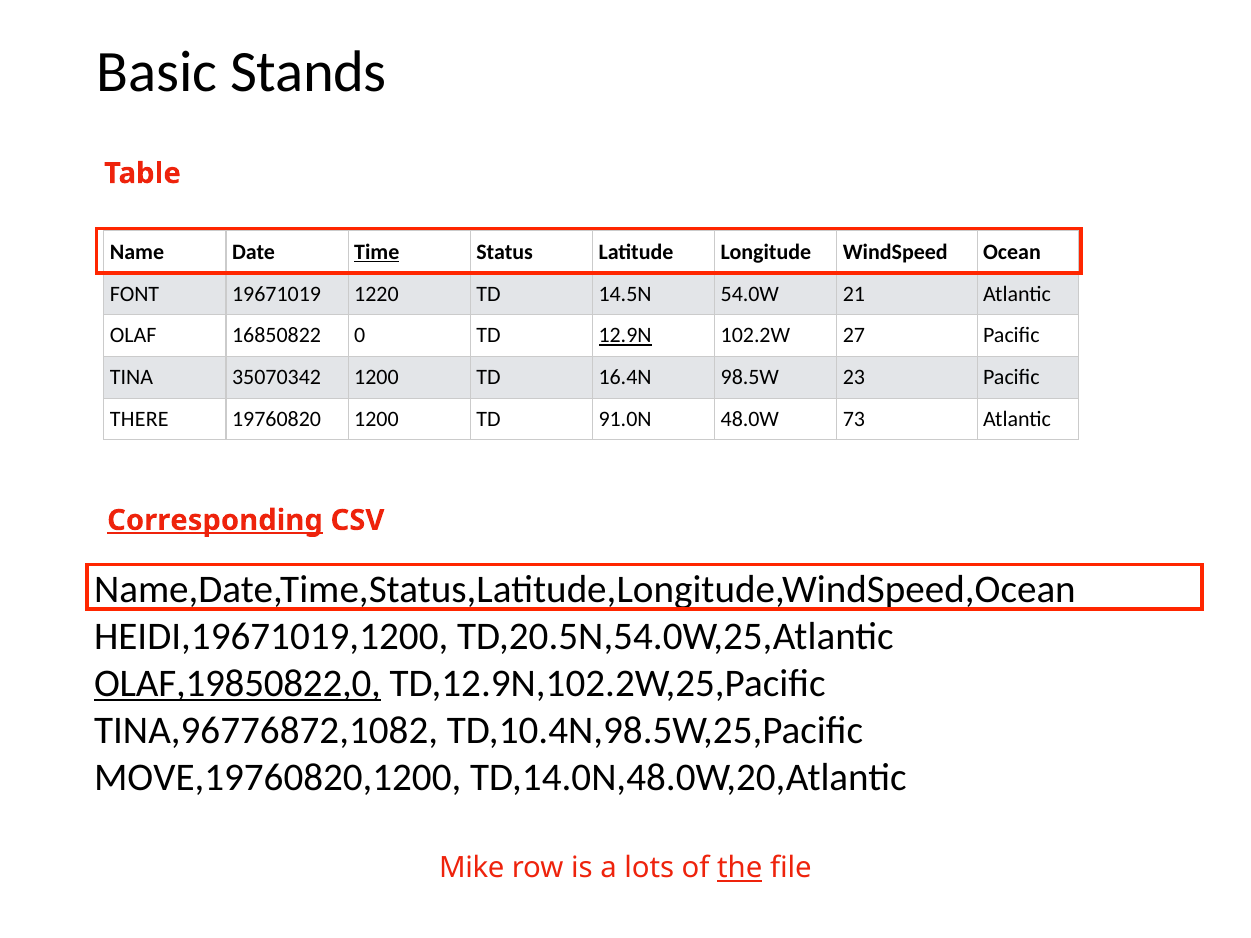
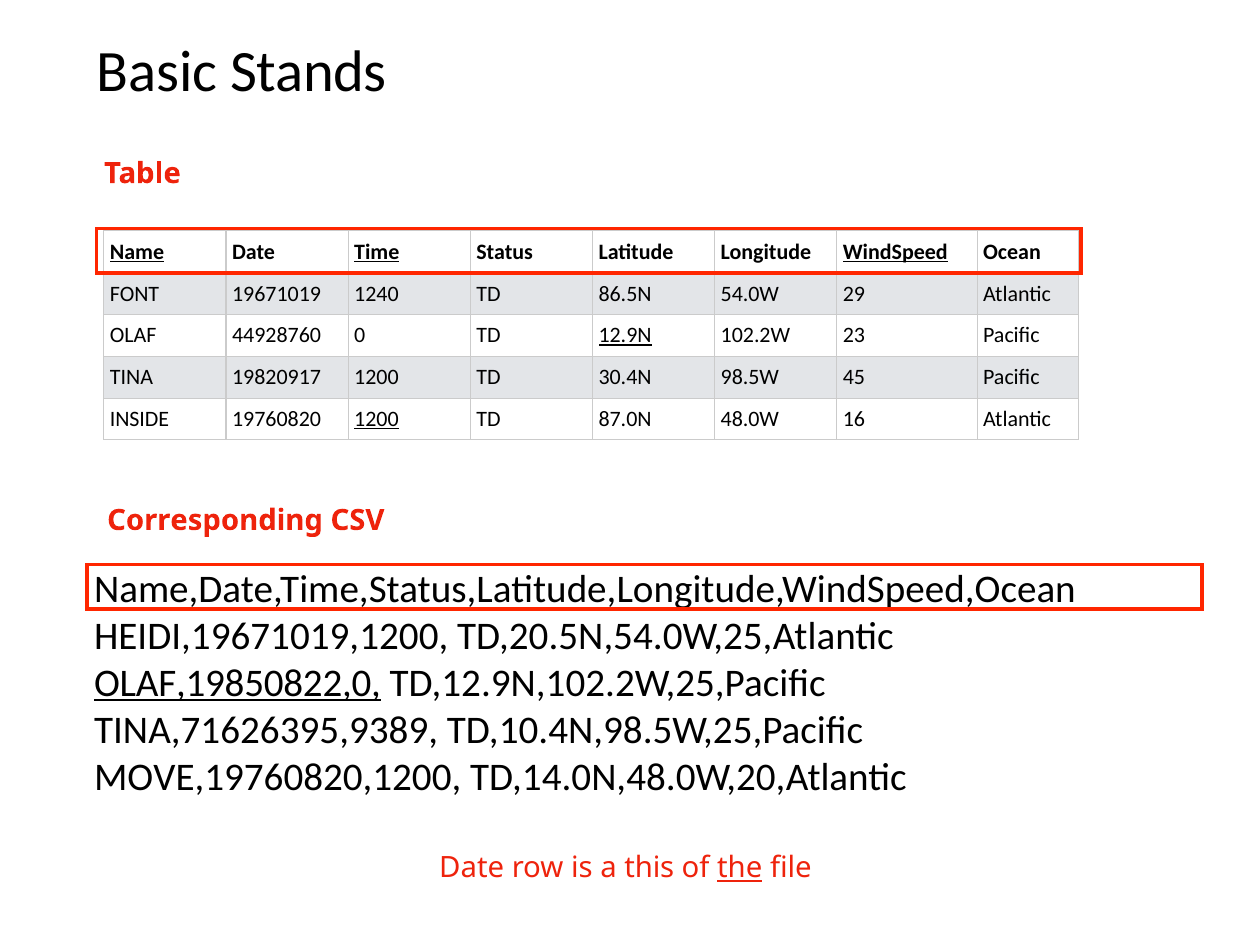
Name underline: none -> present (137, 252)
WindSpeed underline: none -> present (895, 252)
1220: 1220 -> 1240 (376, 294)
14.5N: 14.5N -> 86.5N (625, 294)
21: 21 -> 29 (854, 294)
16850822: 16850822 -> 44928760 (277, 336)
27: 27 -> 23 (854, 336)
35070342: 35070342 -> 19820917 (277, 378)
16.4N: 16.4N -> 30.4N (625, 378)
23: 23 -> 45 (854, 378)
THERE: THERE -> INSIDE (139, 419)
1200 underline: none -> present (376, 419)
91.0N: 91.0N -> 87.0N (625, 419)
73: 73 -> 16 (854, 419)
Corresponding underline: present -> none (215, 520)
TINA,96776872,1082: TINA,96776872,1082 -> TINA,71626395,9389 (266, 730)
Mike: Mike -> Date (472, 868)
lots: lots -> this (649, 868)
